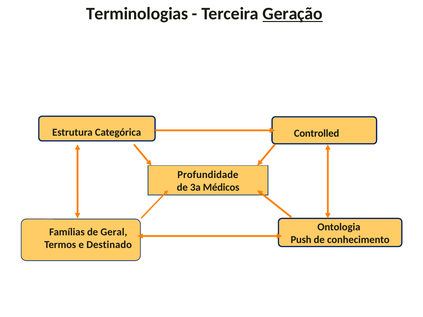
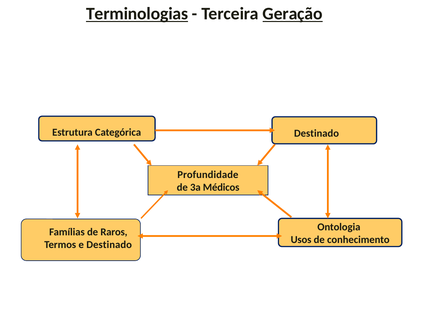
Terminologias underline: none -> present (137, 14)
Categórica Controlled: Controlled -> Destinado (316, 134)
Geral: Geral -> Raros (114, 232)
Push: Push -> Usos (301, 240)
